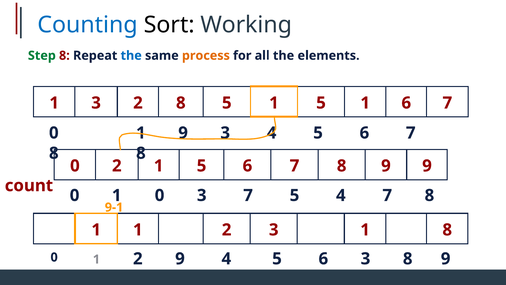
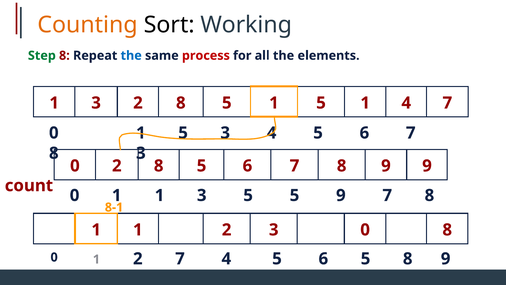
Counting colour: blue -> orange (88, 25)
process colour: orange -> red (206, 56)
1 6: 6 -> 4 (406, 103)
0 1 9: 9 -> 5 (183, 133)
8 8: 8 -> 3 (141, 153)
0 2 1: 1 -> 8 (159, 166)
0 1 0: 0 -> 1 (160, 195)
3 7: 7 -> 5 (248, 195)
5 4: 4 -> 9 (341, 195)
9-1: 9-1 -> 8-1 (114, 207)
3 1: 1 -> 0 (365, 230)
2 9: 9 -> 7 (180, 258)
6 3: 3 -> 5 (366, 258)
